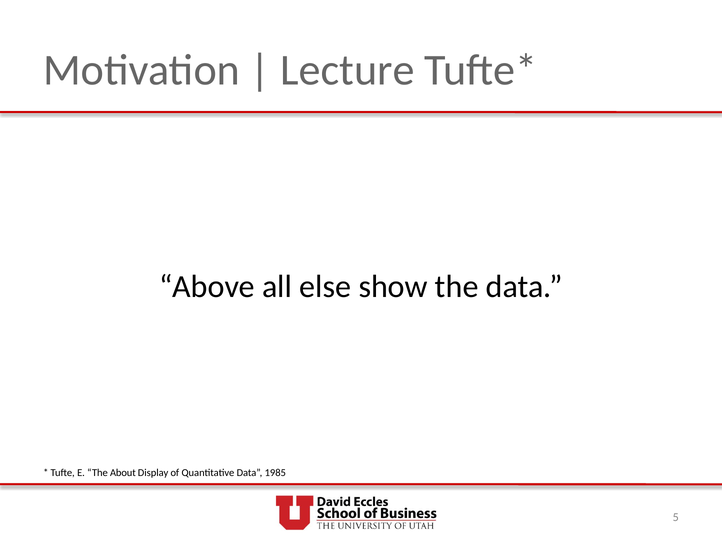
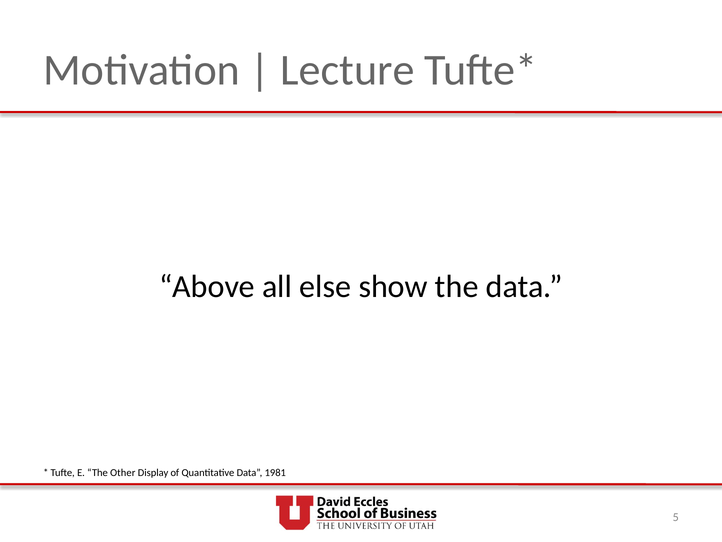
About: About -> Other (123, 472)
1985: 1985 -> 1981 (275, 472)
